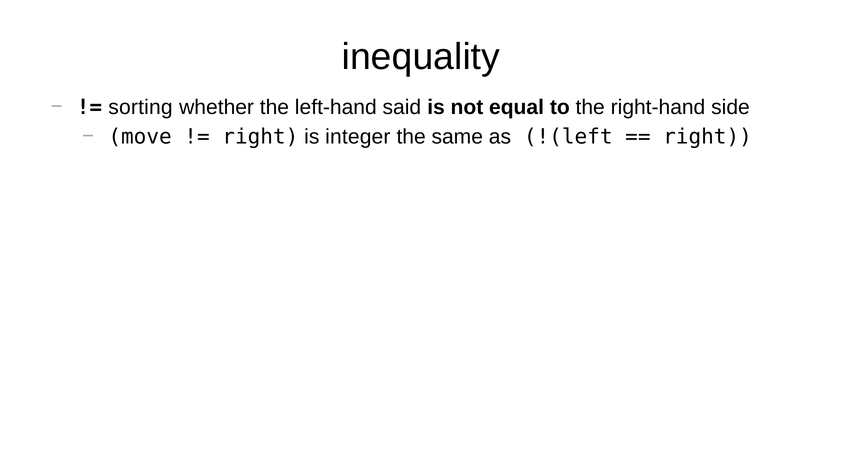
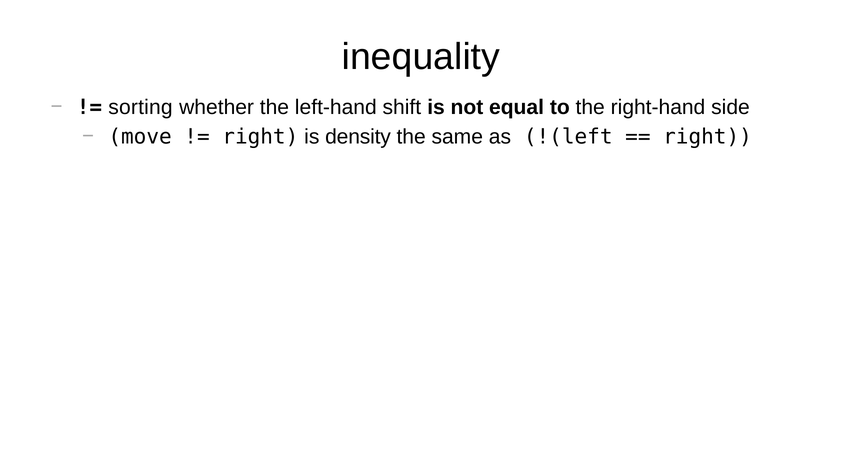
said: said -> shift (402, 107)
integer: integer -> density (358, 136)
